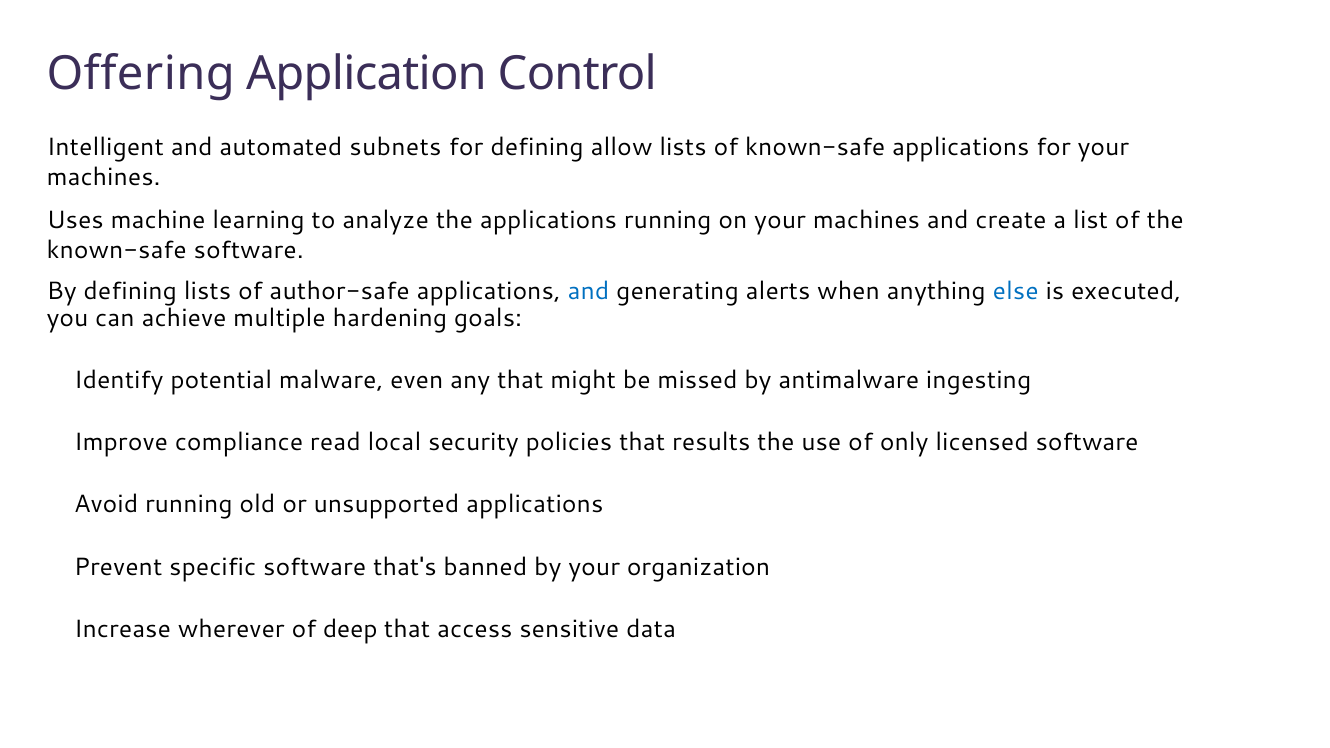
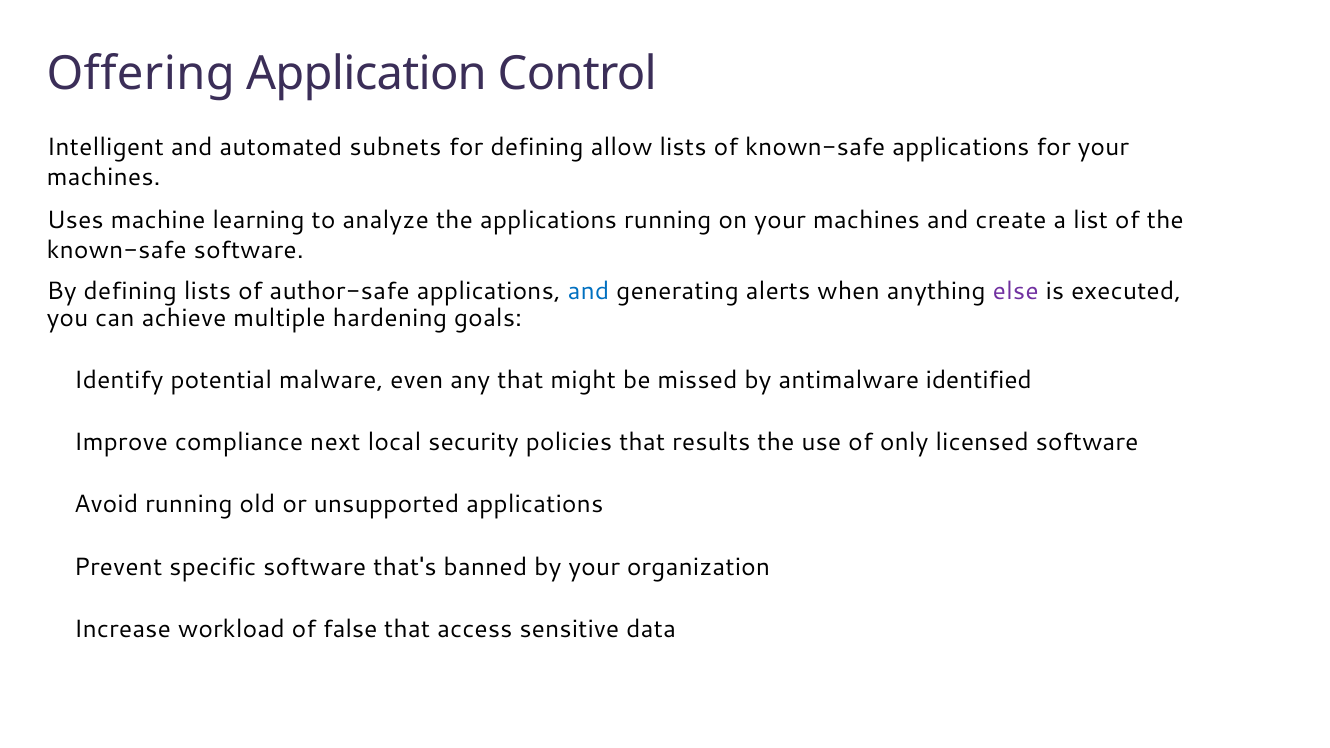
else colour: blue -> purple (1016, 291)
ingesting: ingesting -> identified (979, 380)
read: read -> next (335, 443)
wherever: wherever -> workload (231, 629)
deep: deep -> false (350, 629)
